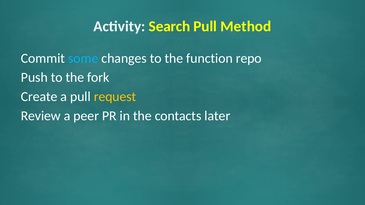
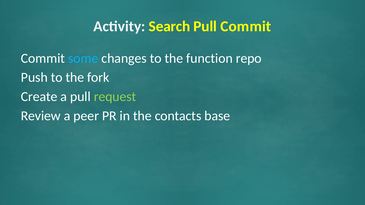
Pull Method: Method -> Commit (246, 26)
request colour: yellow -> light green (115, 97)
later: later -> base (217, 116)
